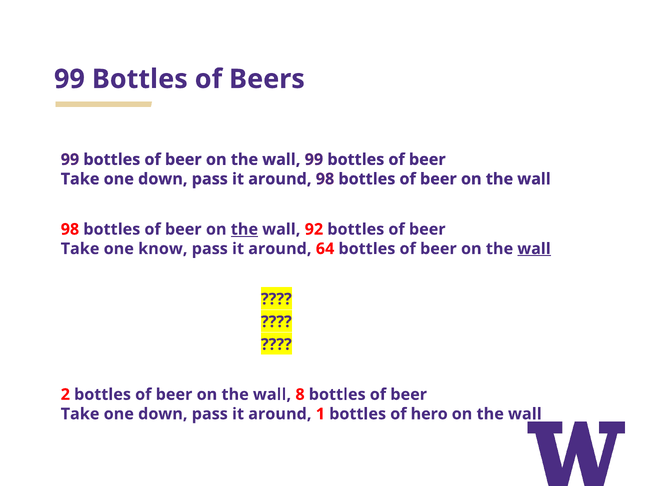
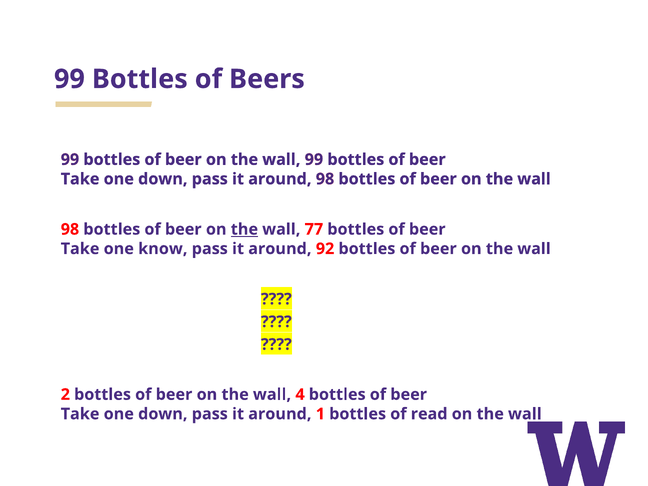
92: 92 -> 77 (314, 229)
64: 64 -> 92 (325, 249)
wall underline: present -> none (534, 249)
8: 8 -> 4 (300, 395)
hero: hero -> read (429, 414)
